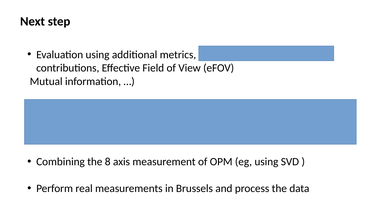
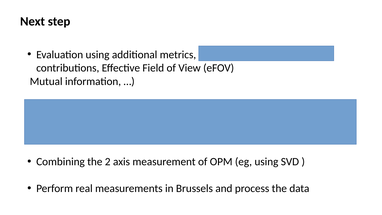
8: 8 -> 2 (108, 162)
